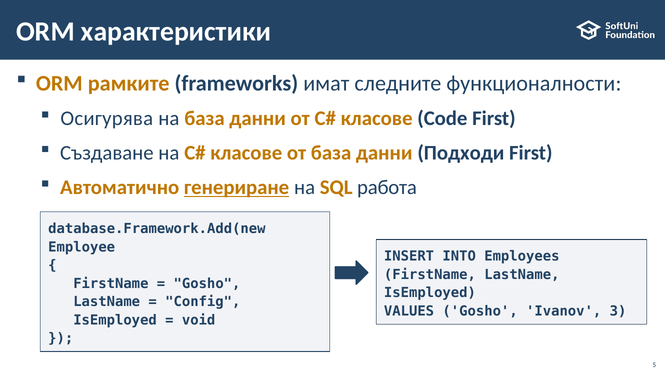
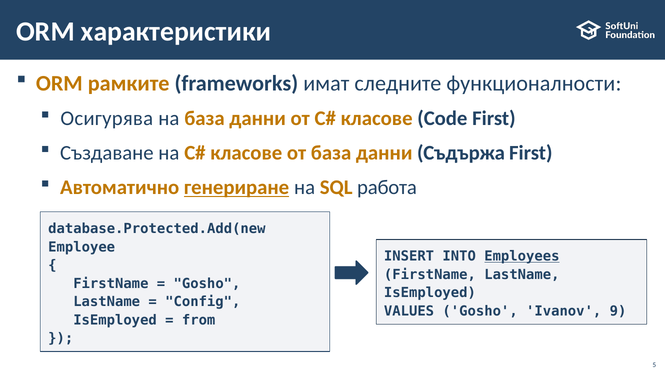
Подходи: Подходи -> Съдържа (461, 153)
database.Framework.Add(new: database.Framework.Add(new -> database.Protected.Add(new (157, 229)
Employees underline: none -> present (522, 256)
3: 3 -> 9 (618, 311)
void: void -> from (199, 320)
